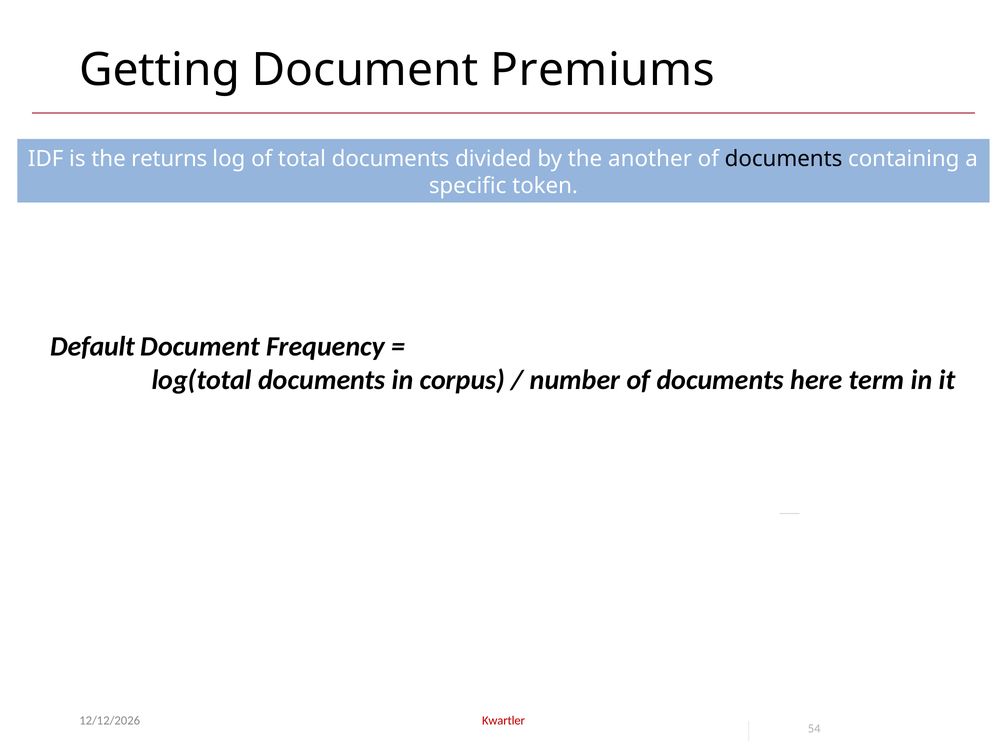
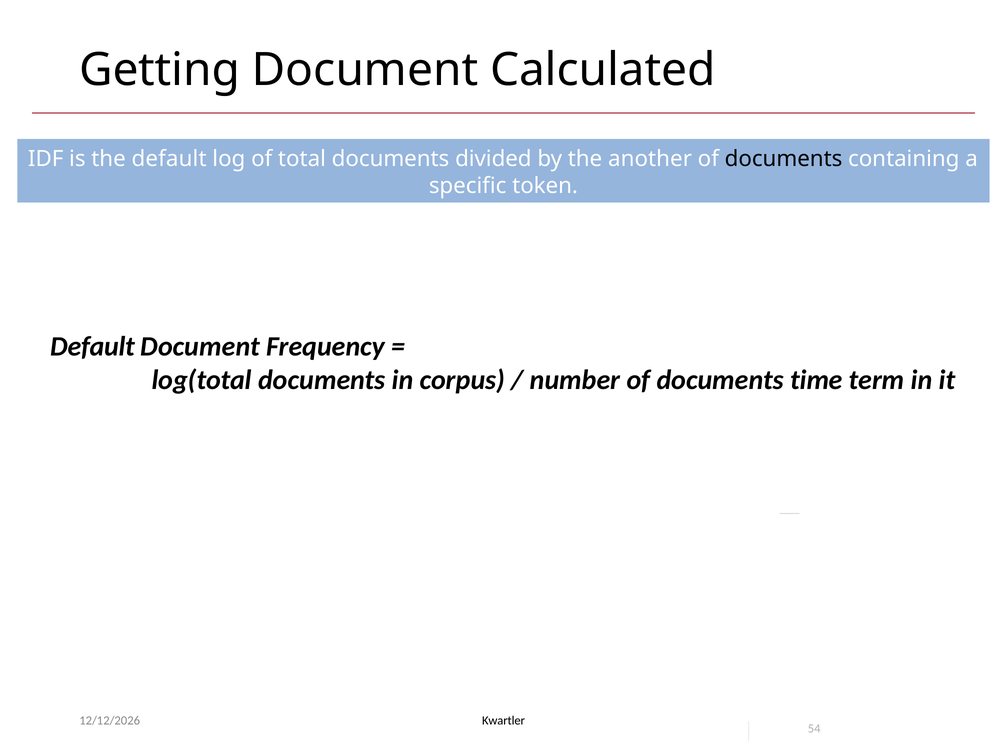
Premiums: Premiums -> Calculated (603, 70)
the returns: returns -> default (169, 159)
here: here -> time (816, 380)
Kwartler colour: red -> black (503, 721)
